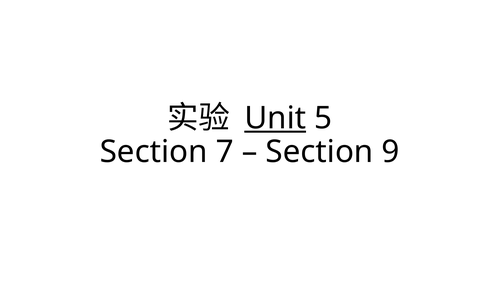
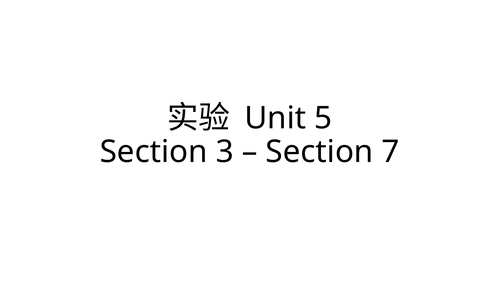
Unit underline: present -> none (275, 118)
7: 7 -> 3 (225, 152)
9: 9 -> 7 (391, 152)
